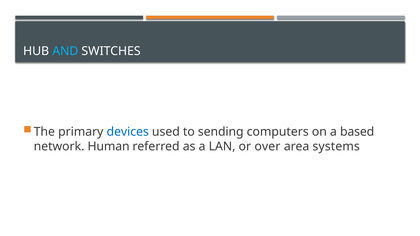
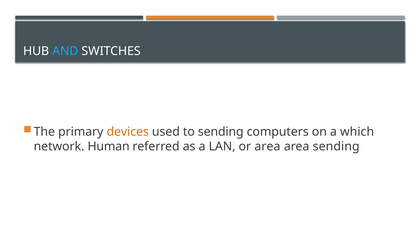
devices colour: blue -> orange (128, 132)
based: based -> which (357, 132)
or over: over -> area (267, 147)
area systems: systems -> sending (336, 147)
